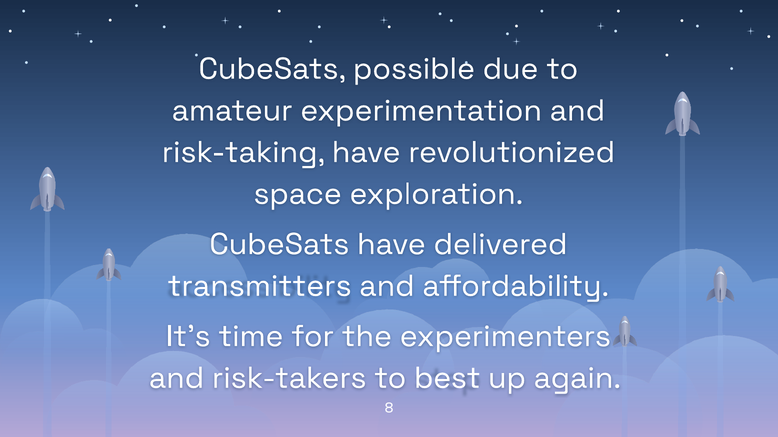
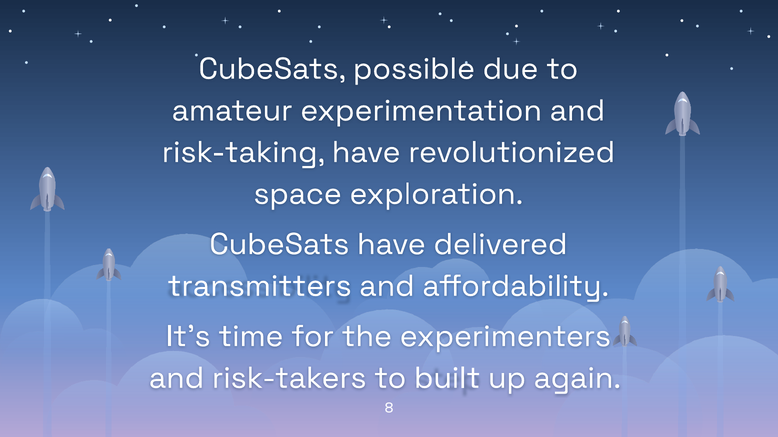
best: best -> built (447, 378)
